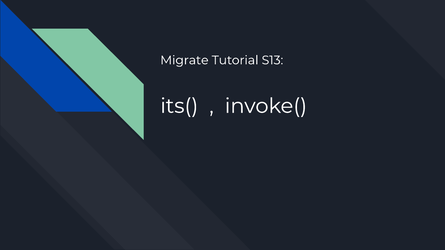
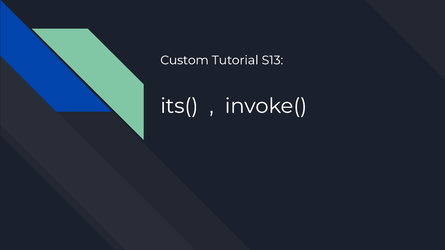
Migrate: Migrate -> Custom (184, 60)
